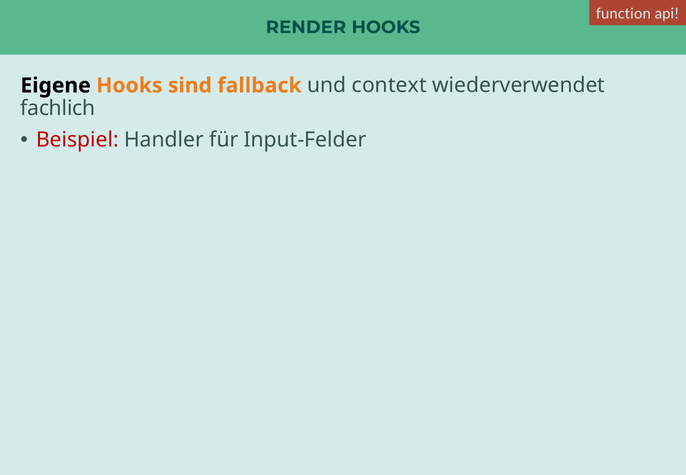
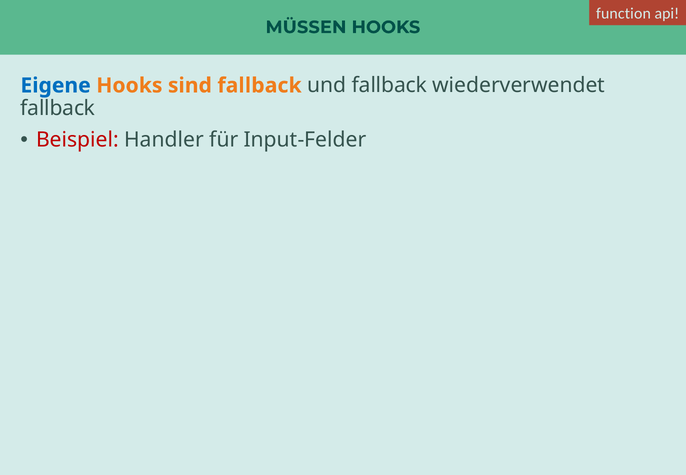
RENDER: RENDER -> MÜSSEN (306, 27)
Eigene colour: black -> blue (56, 85)
und context: context -> fallback (389, 85)
fachlich: fachlich -> fallback (58, 108)
